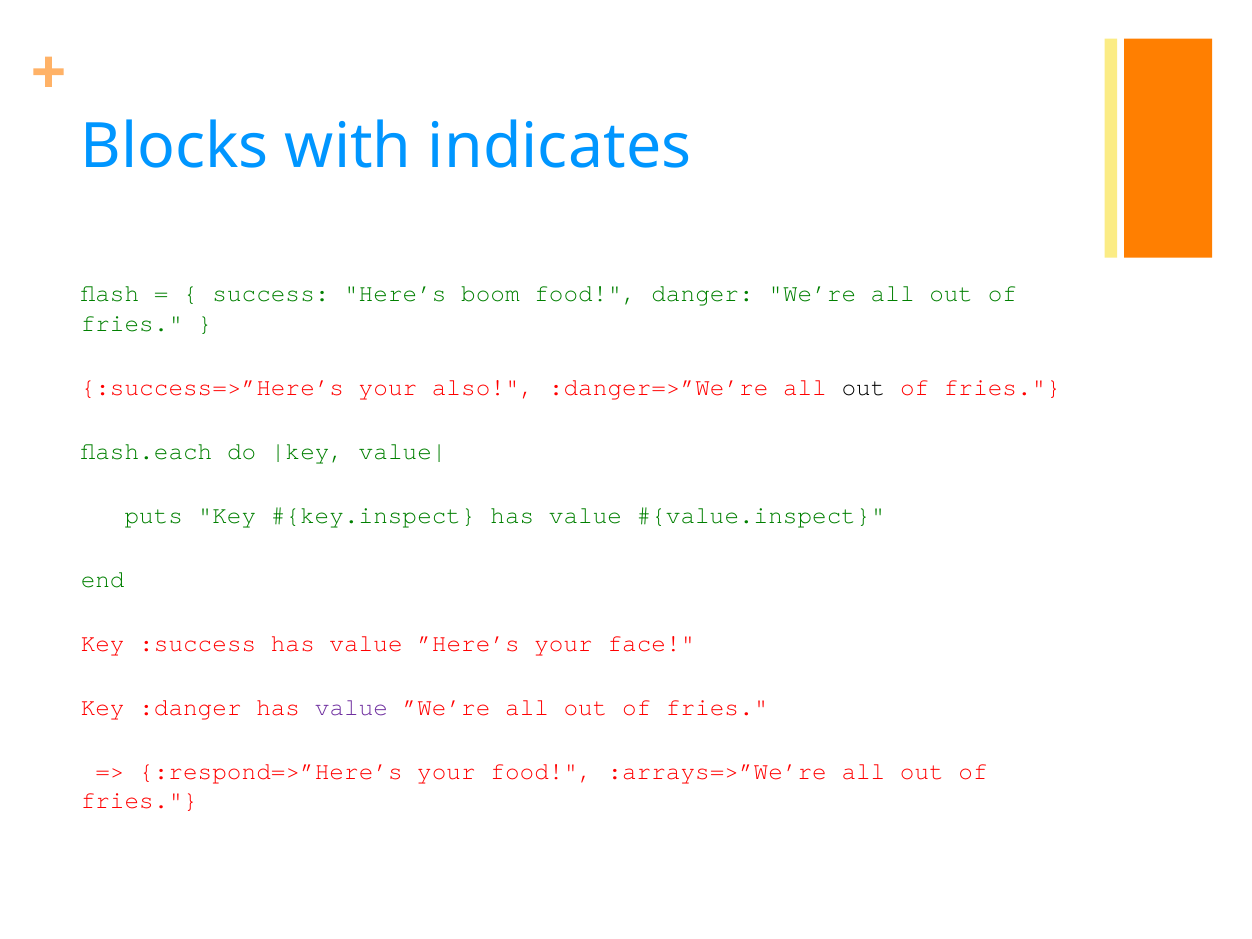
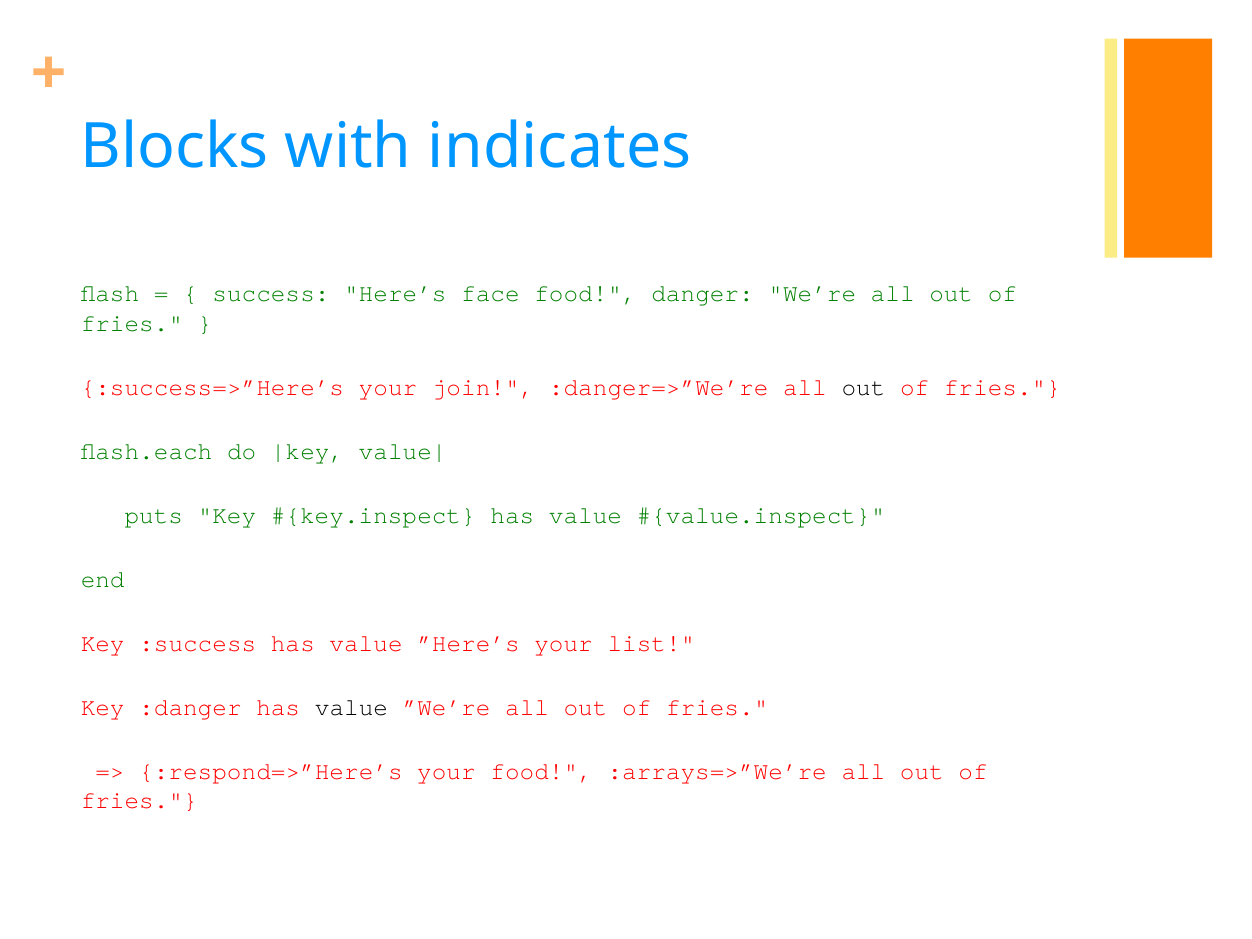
boom: boom -> face (490, 294)
also: also -> join (483, 387)
face: face -> list (651, 643)
value colour: purple -> black (351, 707)
